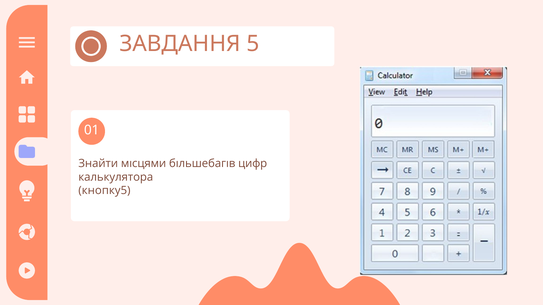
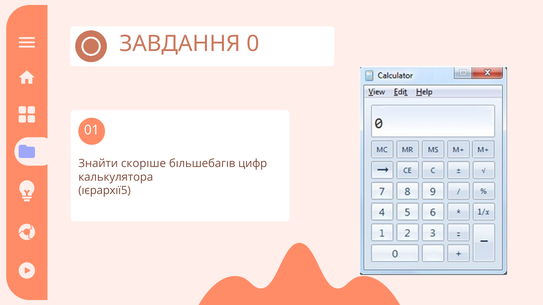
5: 5 -> 0 (253, 44)
мıсцями: мıсцями -> скорıше (143, 164)
кнопку5: кнопку5 -> ıєрархıї5 (105, 191)
